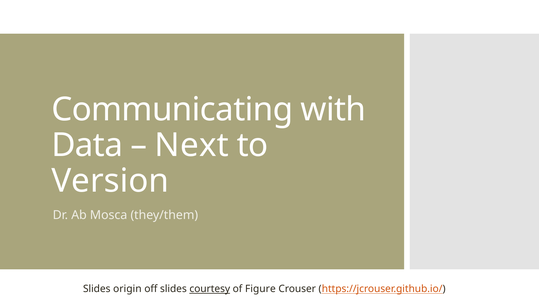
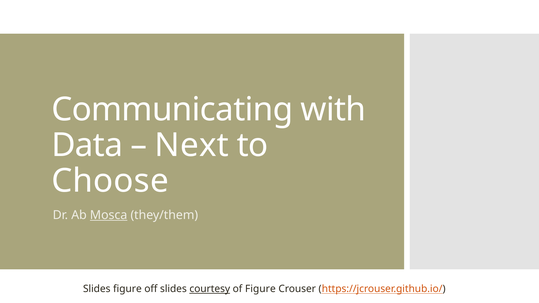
Version: Version -> Choose (110, 181)
Mosca underline: none -> present (109, 215)
Slides origin: origin -> figure (127, 289)
